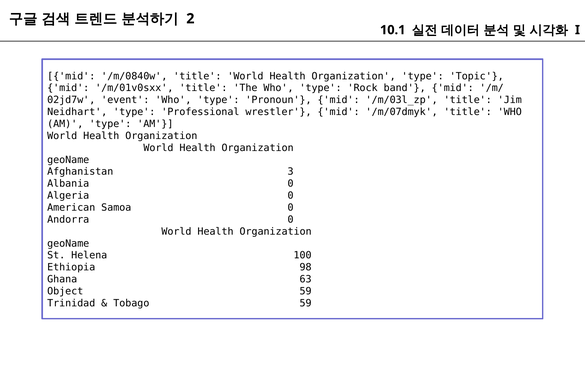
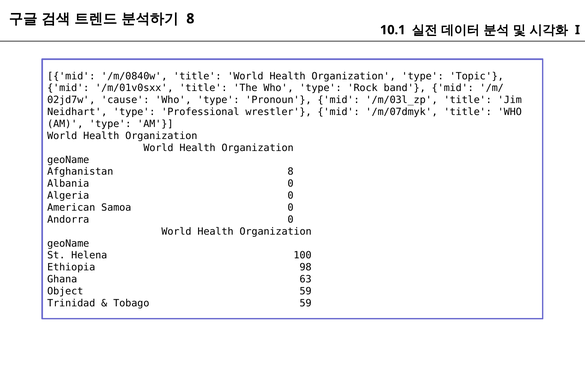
2: 2 -> 8 (190, 19)
event: event -> cause (125, 100)
Afghanistan 3: 3 -> 8 (291, 172)
